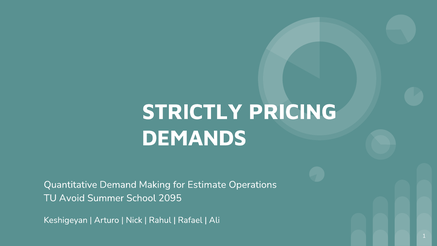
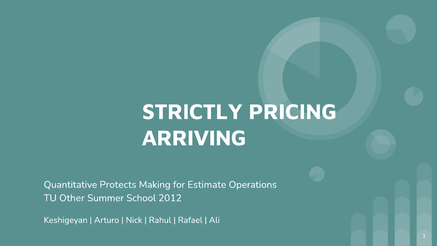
DEMANDS: DEMANDS -> ARRIVING (194, 138)
Demand: Demand -> Protects (118, 184)
Avoid: Avoid -> Other (72, 198)
2095: 2095 -> 2012 (170, 198)
